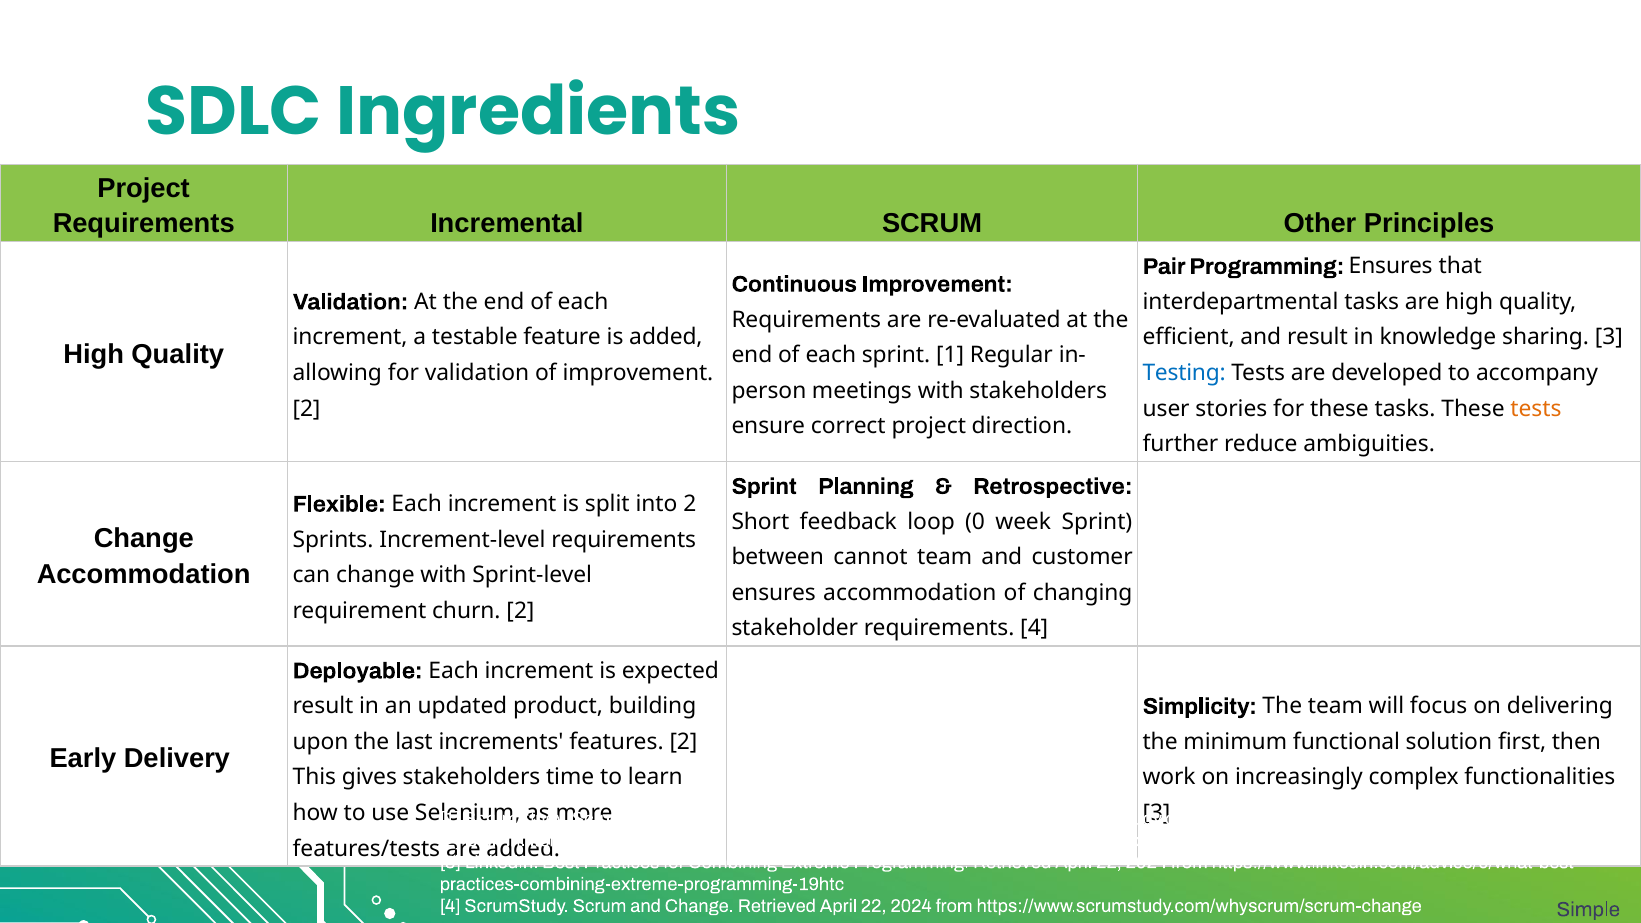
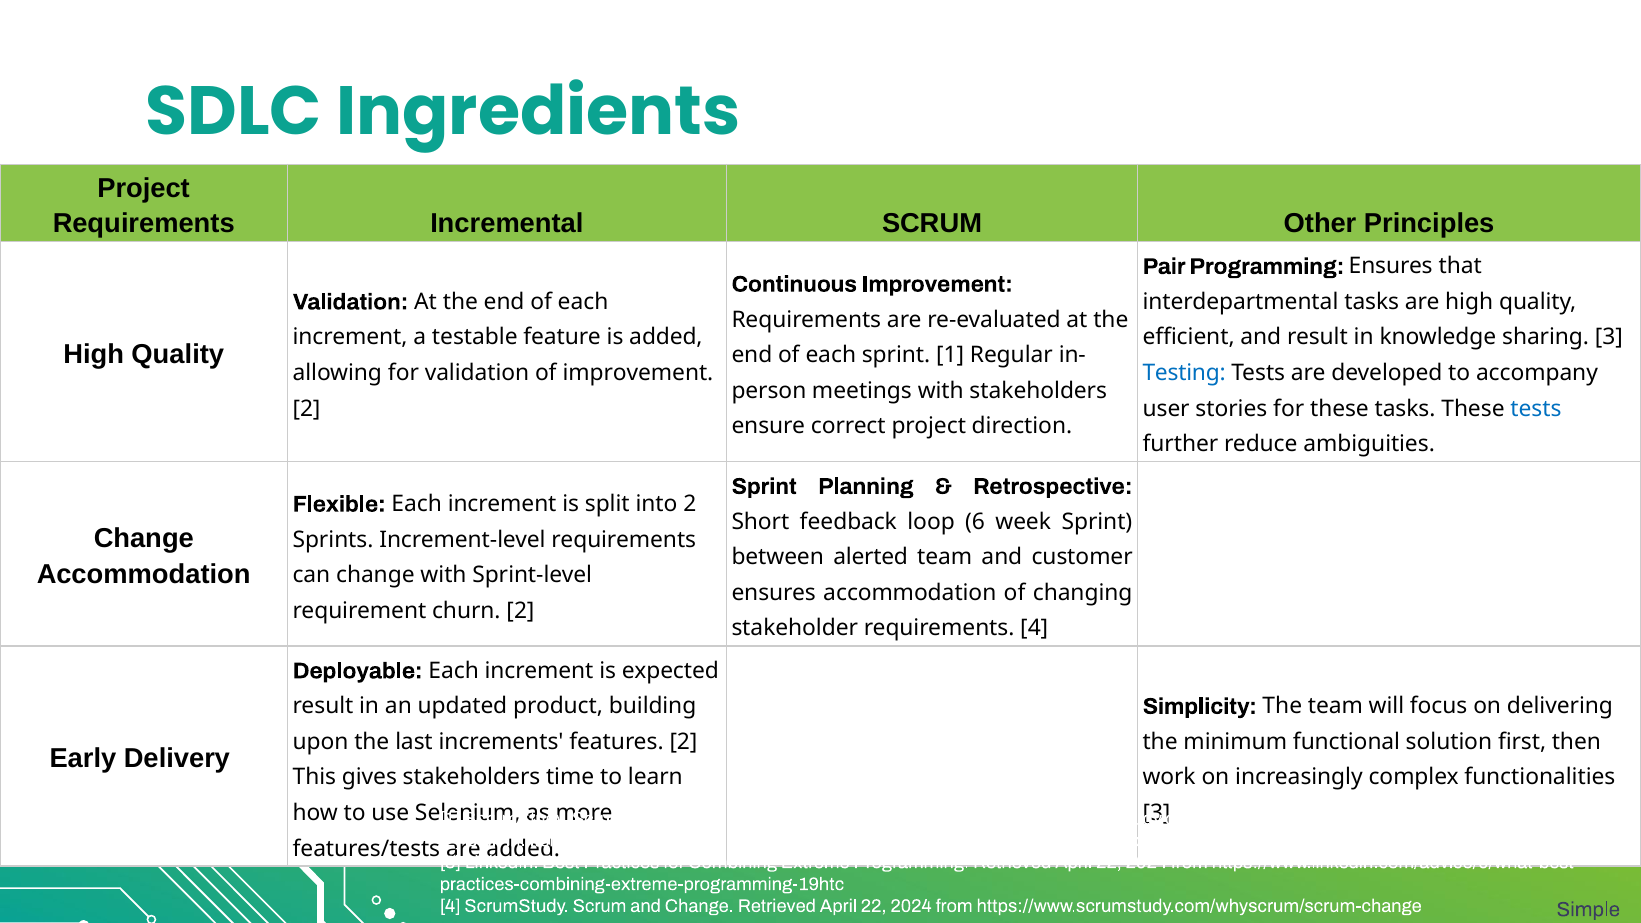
tests colour: orange -> blue (1536, 409)
0: 0 -> 6 (975, 522)
cannot: cannot -> alerted (871, 557)
